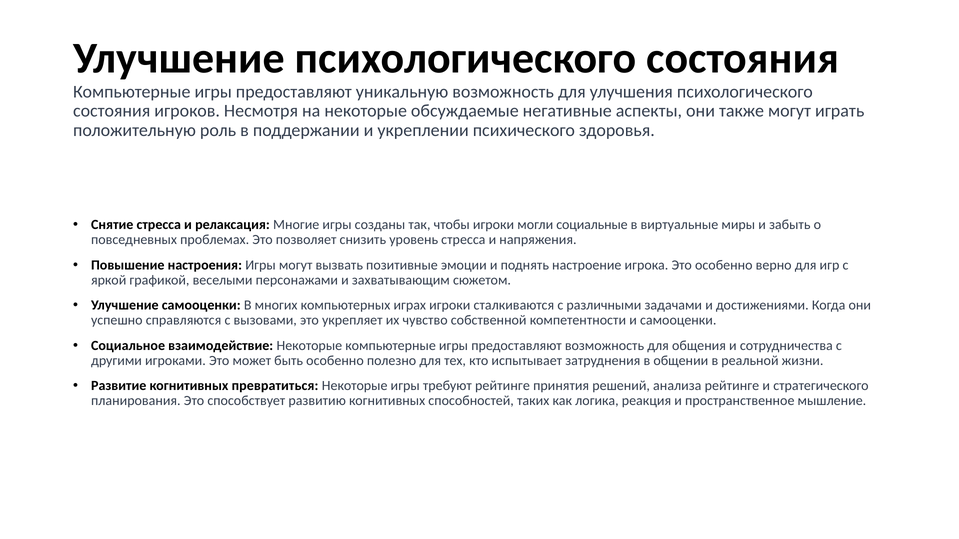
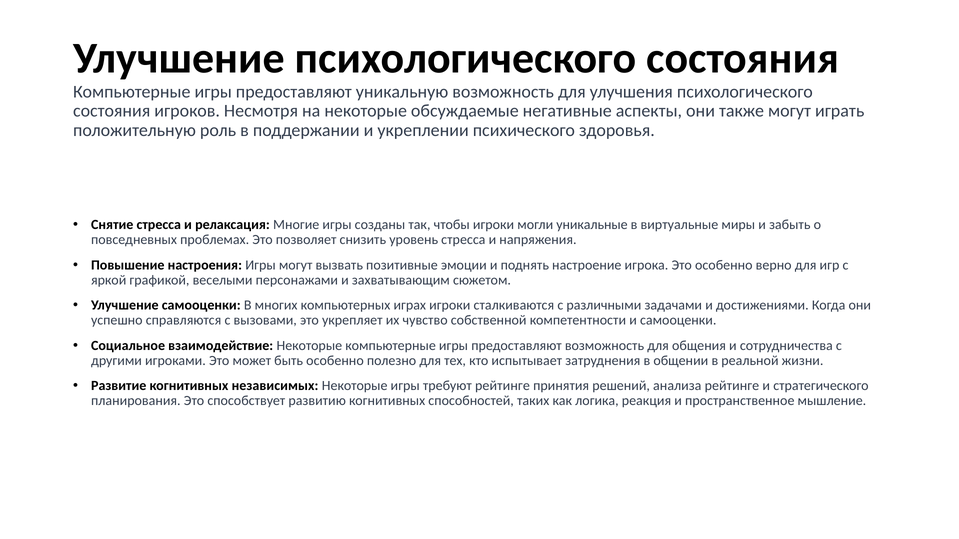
социальные: социальные -> уникальные (592, 225)
превратиться: превратиться -> независимых (275, 386)
